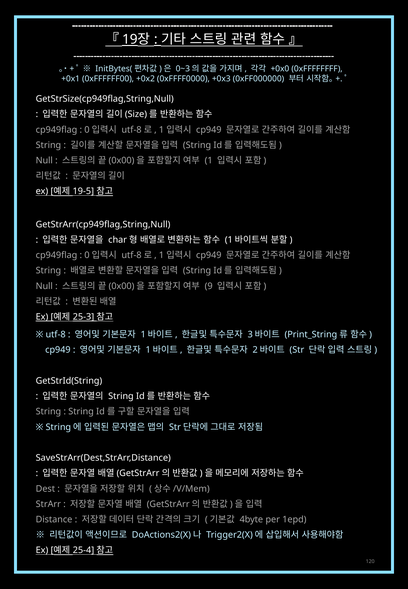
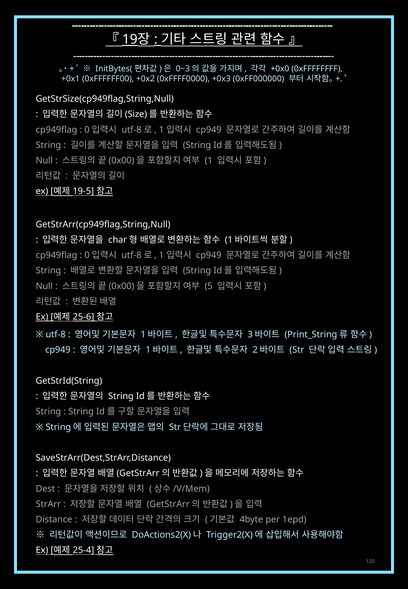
9: 9 -> 5 (209, 286)
25-3: 25-3 -> 25-6 (84, 317)
